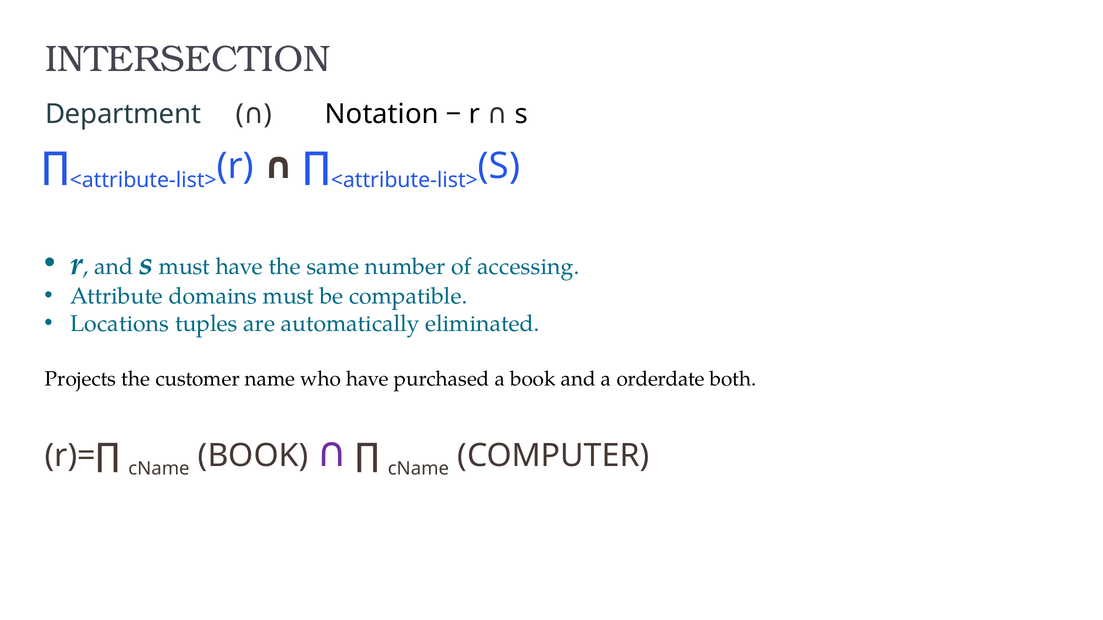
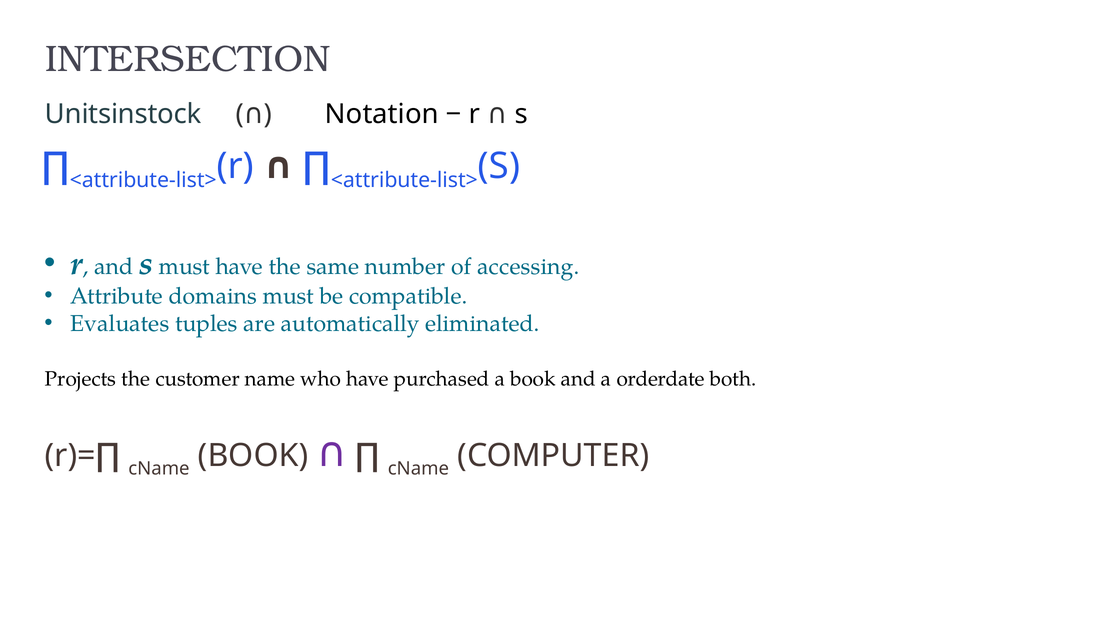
Department: Department -> Unitsinstock (123, 114)
Locations: Locations -> Evaluates (120, 324)
